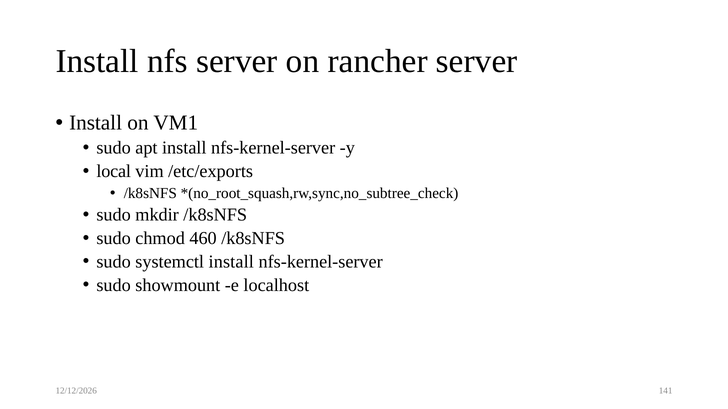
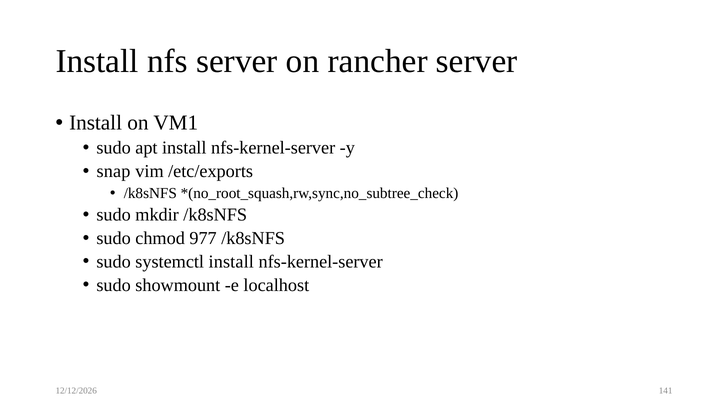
local: local -> snap (114, 172)
460: 460 -> 977 (203, 239)
